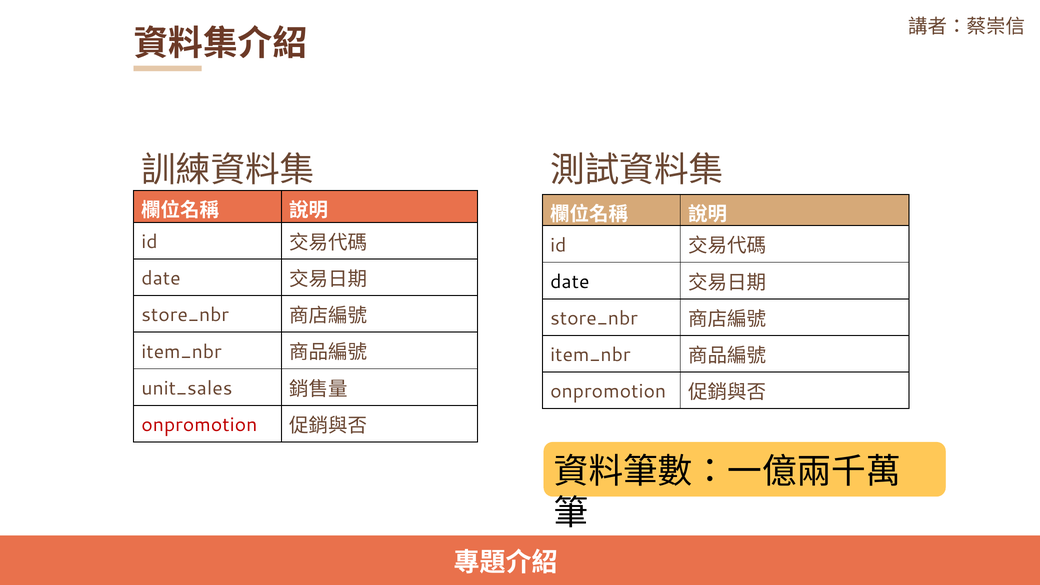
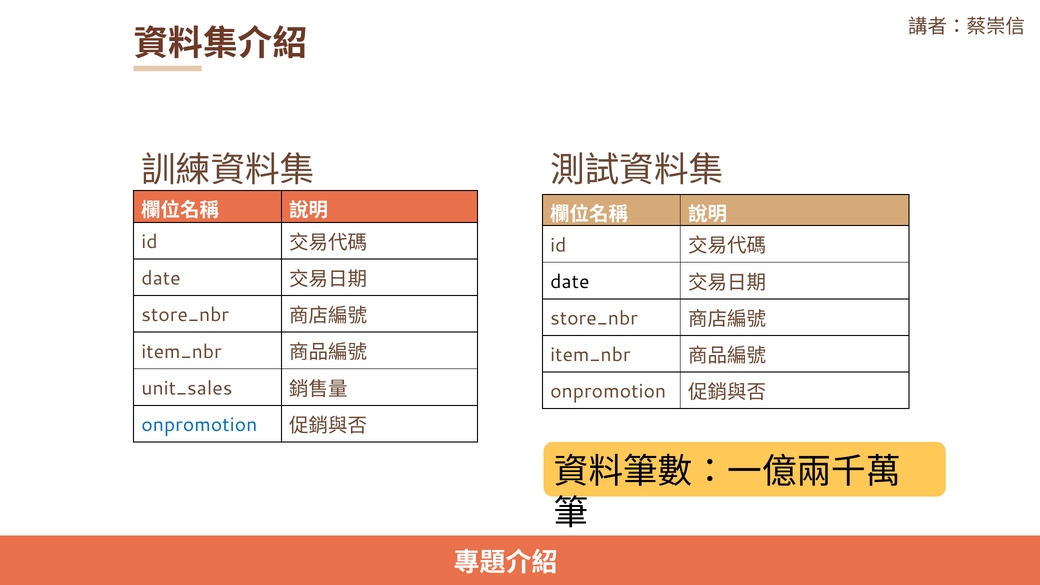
onpromotion colour: red -> blue (199, 425)
